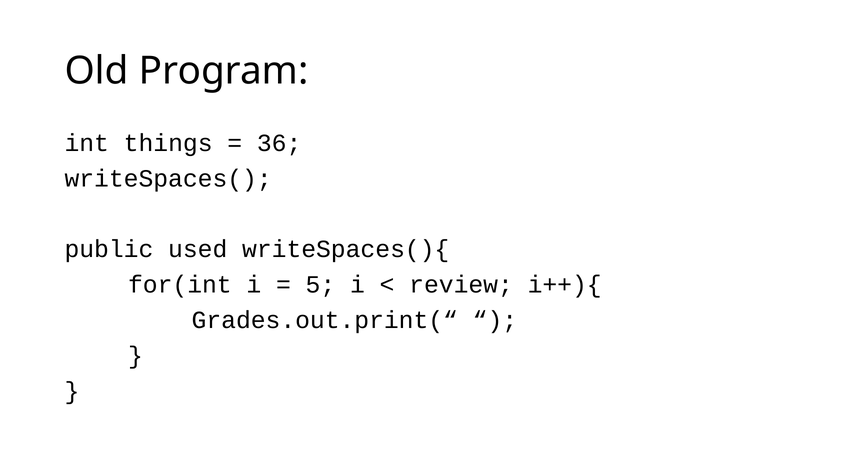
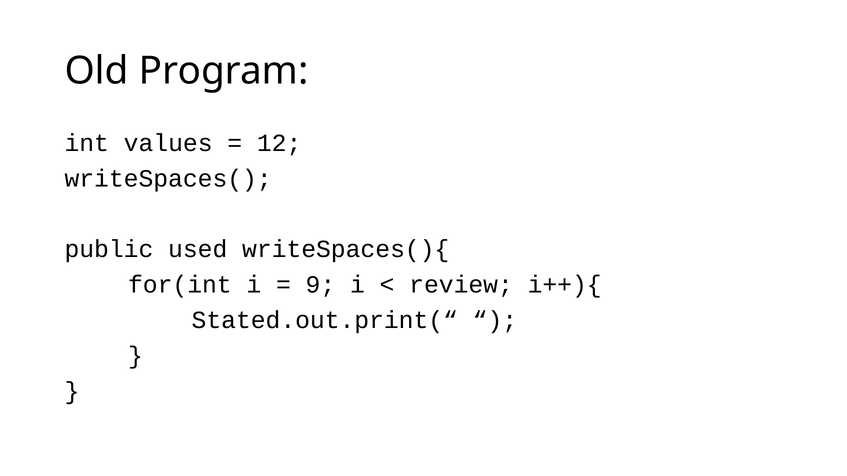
things: things -> values (168, 143)
36: 36 -> 12 (279, 143)
5: 5 -> 9 (320, 285)
Grades.out.print(“: Grades.out.print(“ -> Stated.out.print(“ (325, 320)
